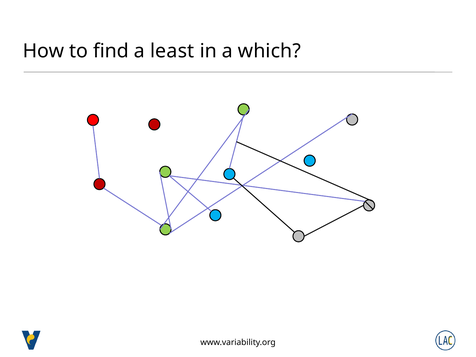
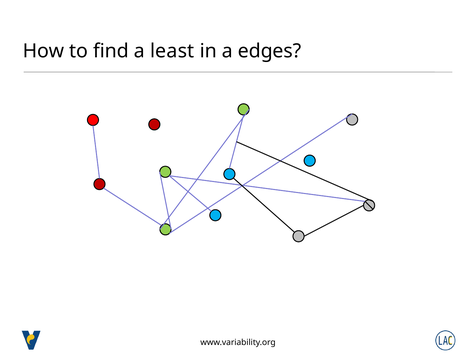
which: which -> edges (270, 51)
